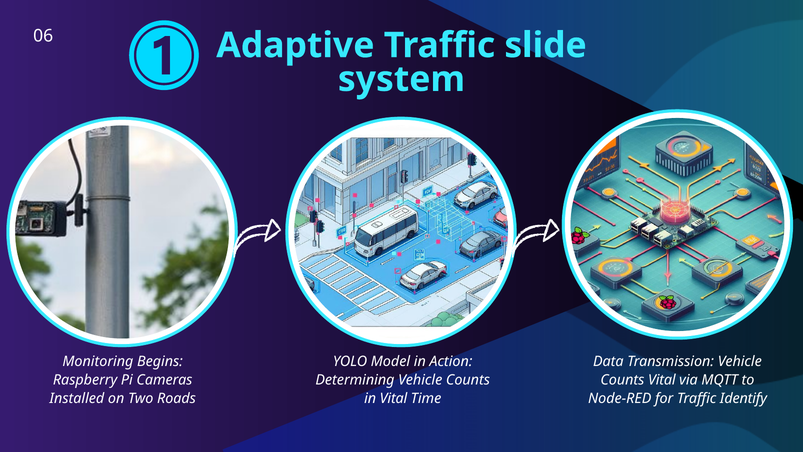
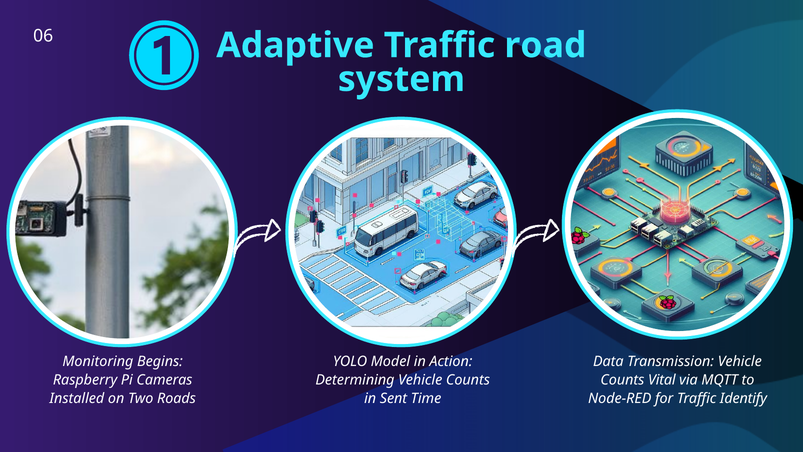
slide: slide -> road (545, 45)
in Vital: Vital -> Sent (393, 398)
